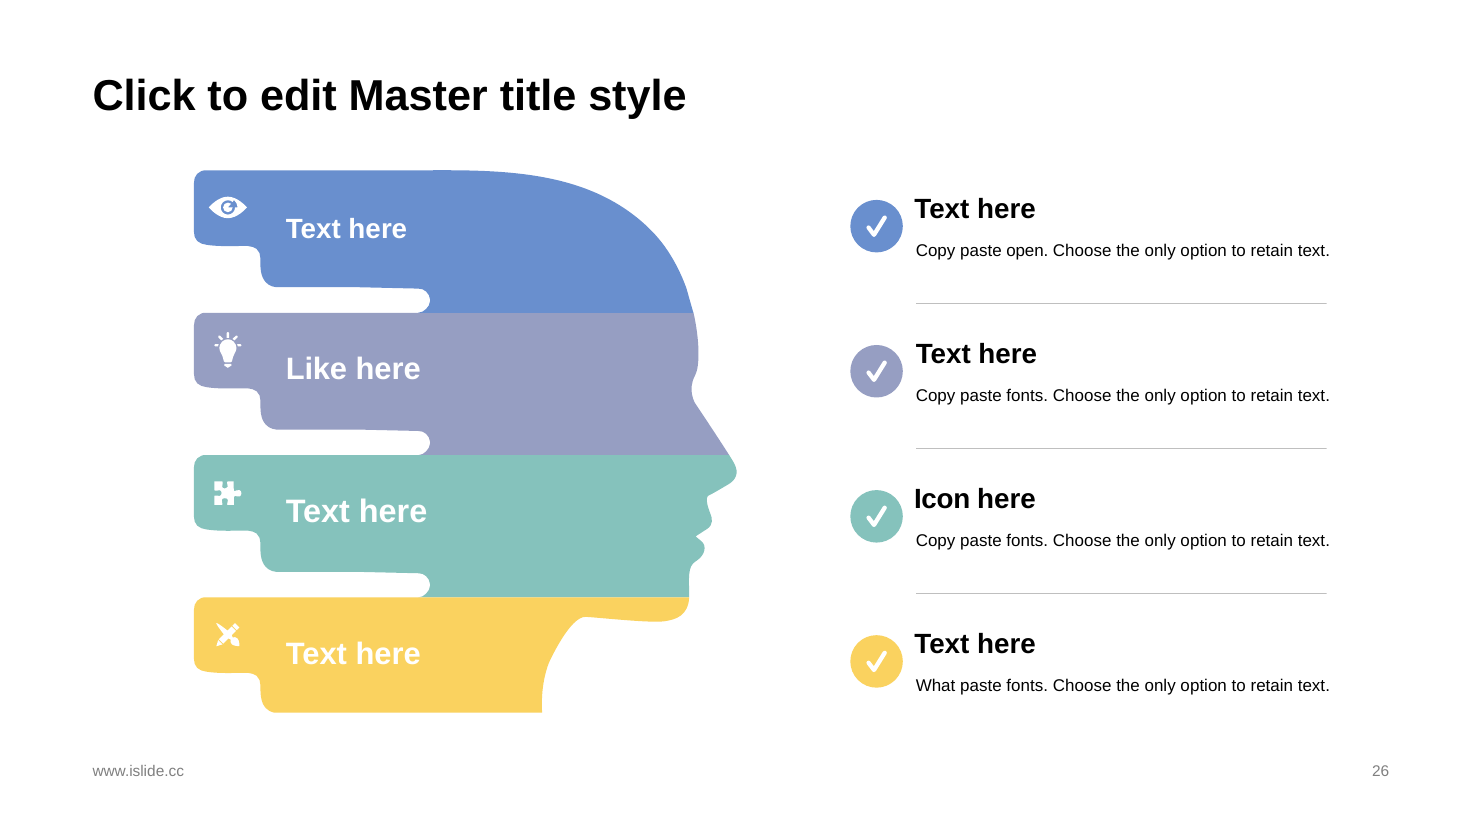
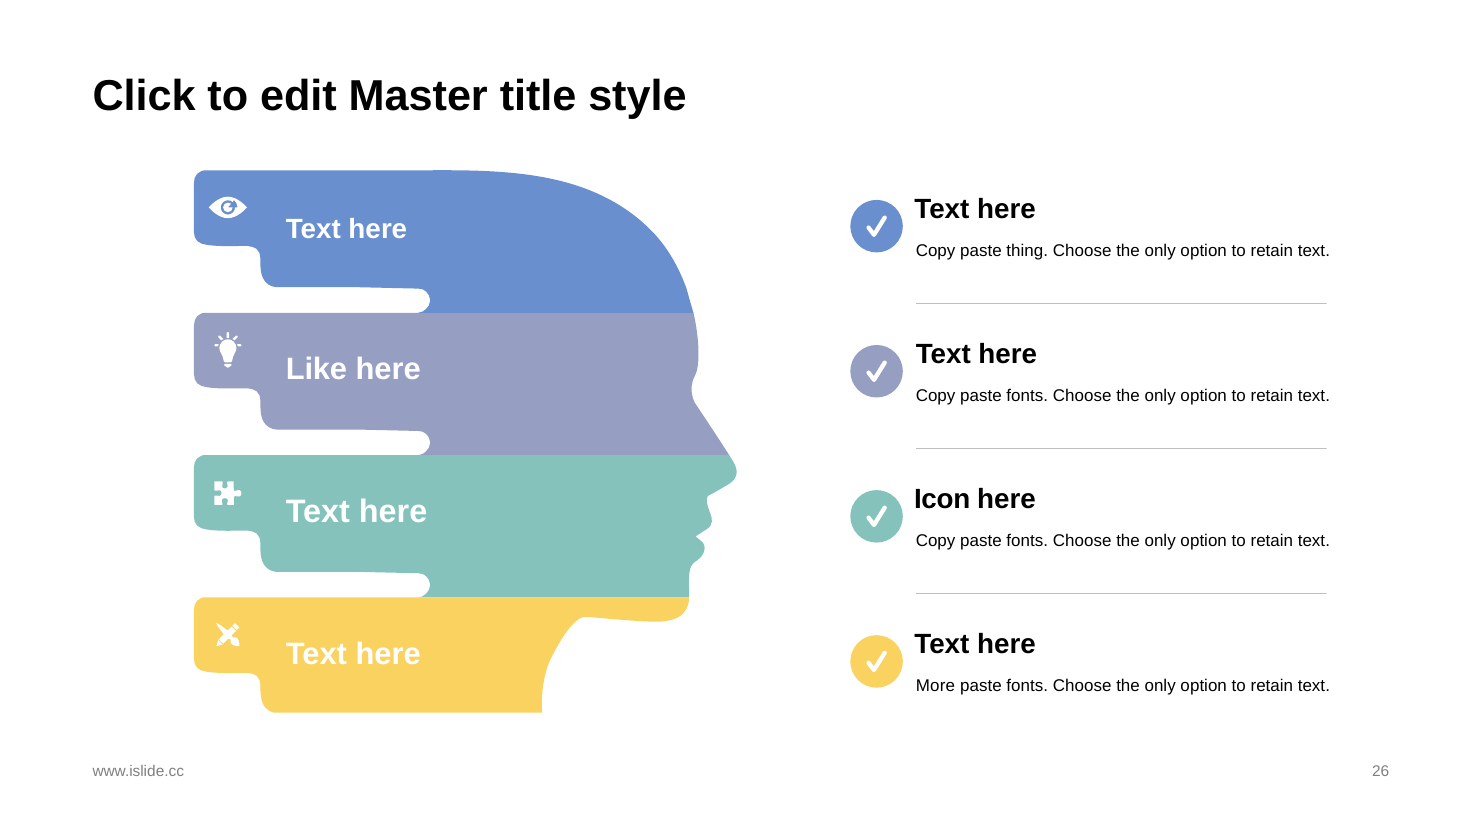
open: open -> thing (1027, 251)
What: What -> More (936, 686)
